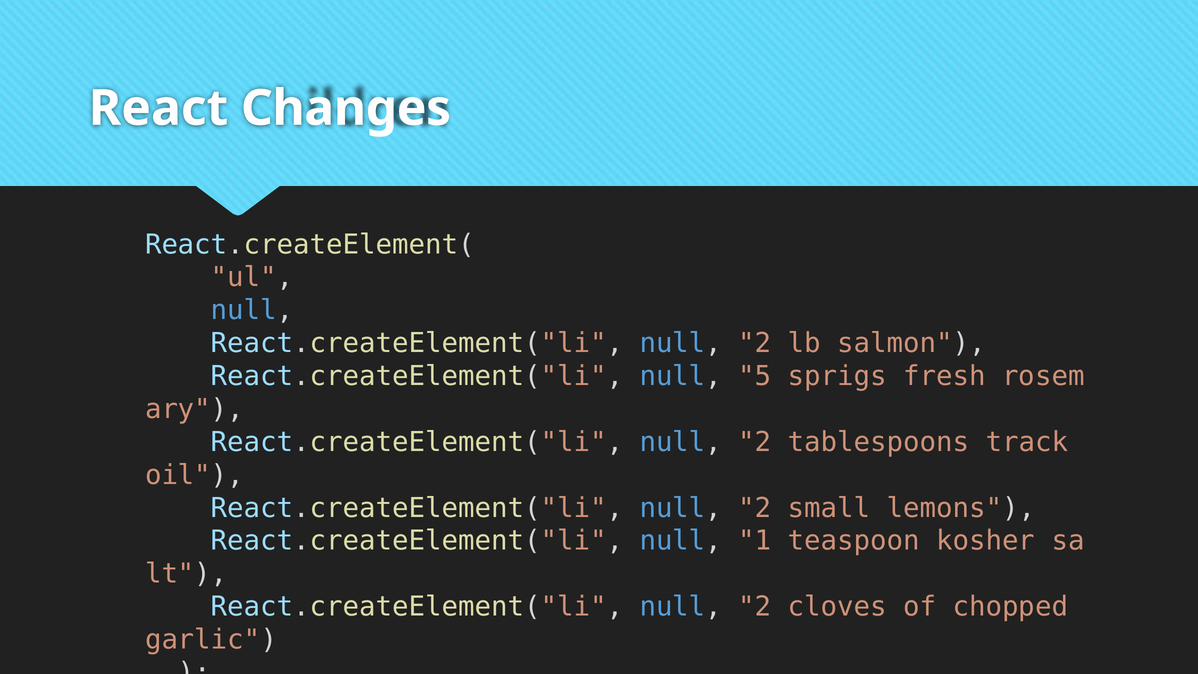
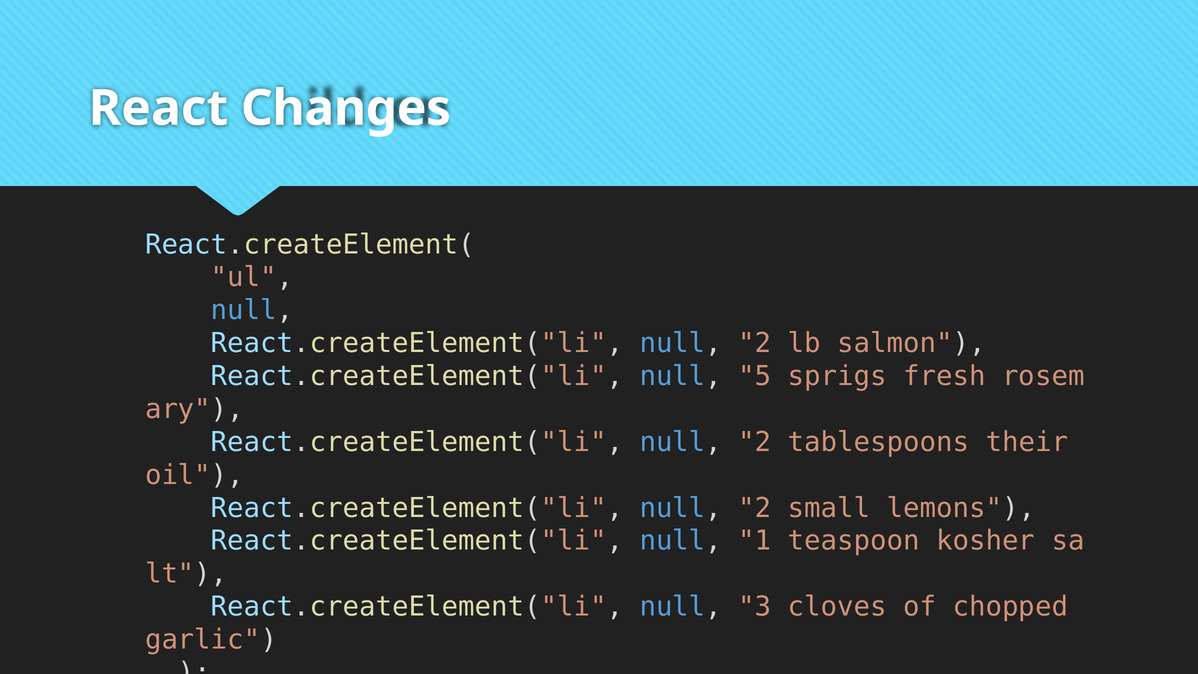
track: track -> their (1027, 442)
2: 2 -> 3 (755, 607)
